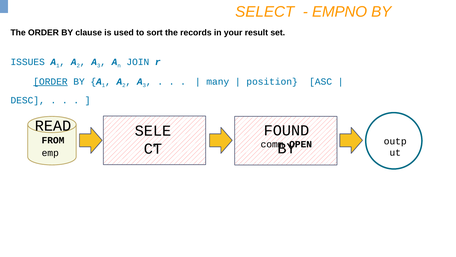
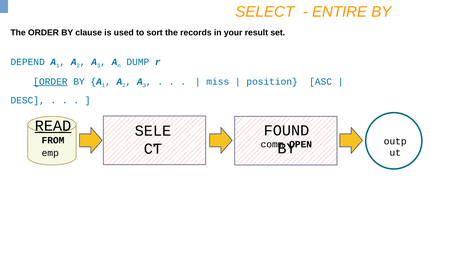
EMPNO: EMPNO -> ENTIRE (340, 12)
ISSUES: ISSUES -> DEPEND (28, 62)
JOIN: JOIN -> DUMP (138, 62)
many: many -> miss (218, 81)
READ underline: none -> present (53, 126)
